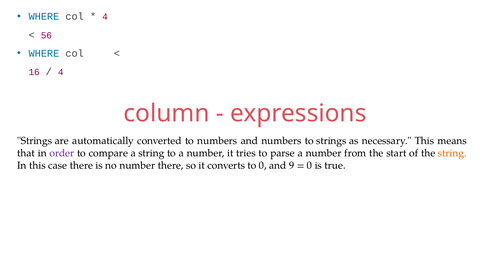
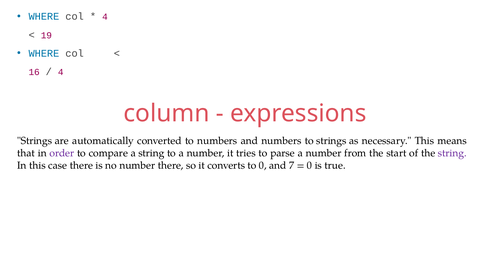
56: 56 -> 19 (46, 35)
string colour: orange -> purple (452, 153)
9: 9 -> 7 (292, 165)
